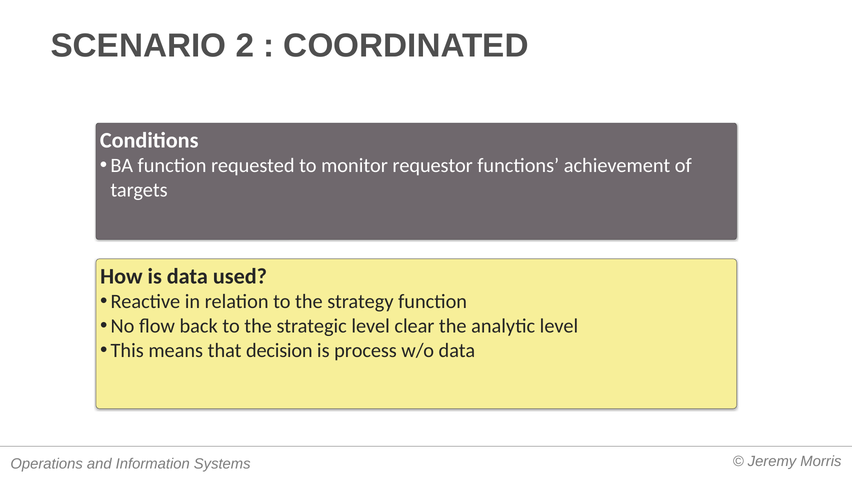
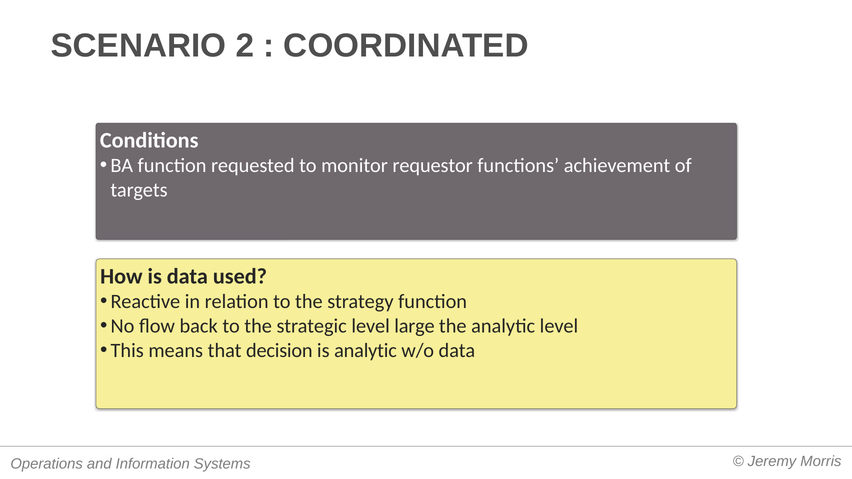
clear: clear -> large (415, 326)
is process: process -> analytic (366, 351)
